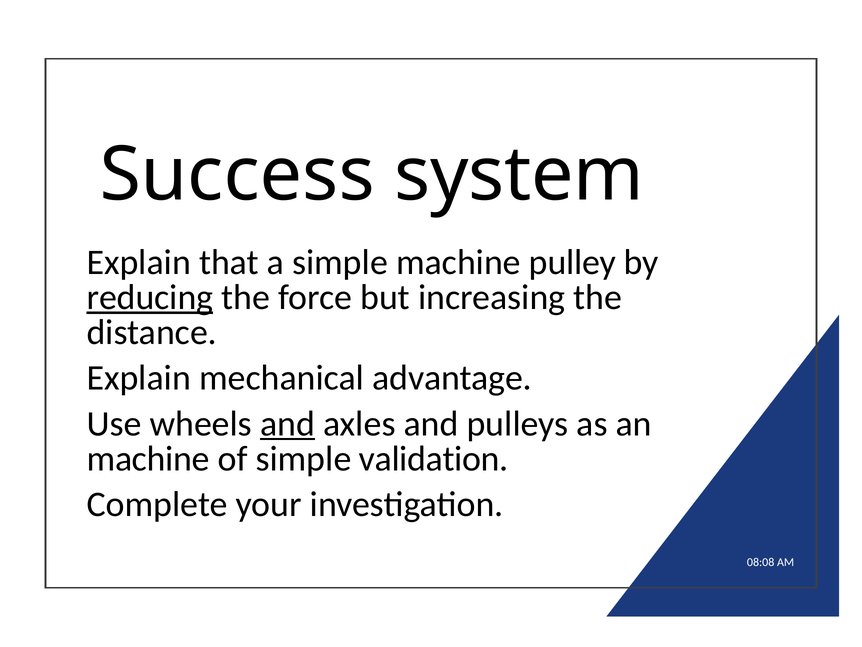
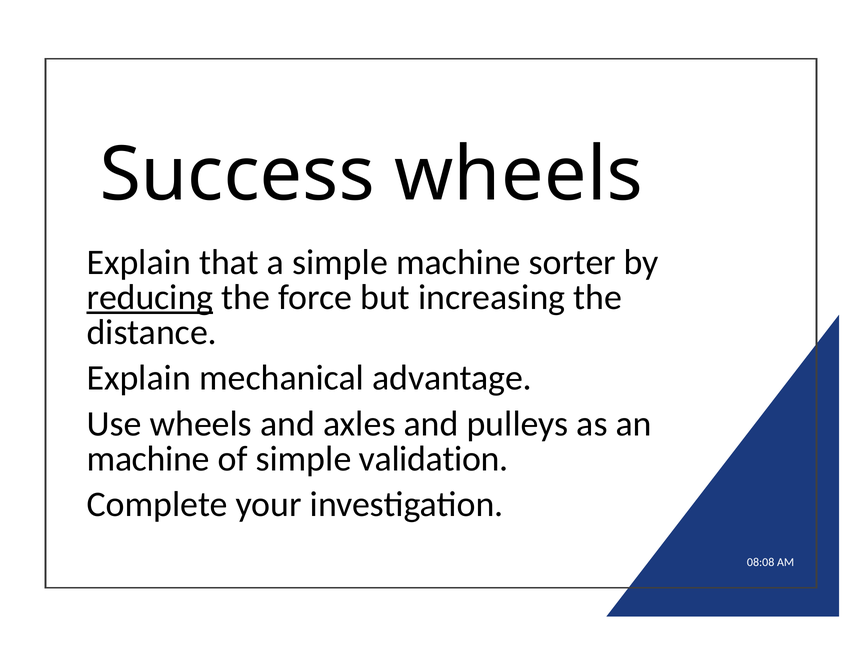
Success system: system -> wheels (519, 175)
pulley: pulley -> sorter (572, 262)
and underline: present -> none (288, 423)
